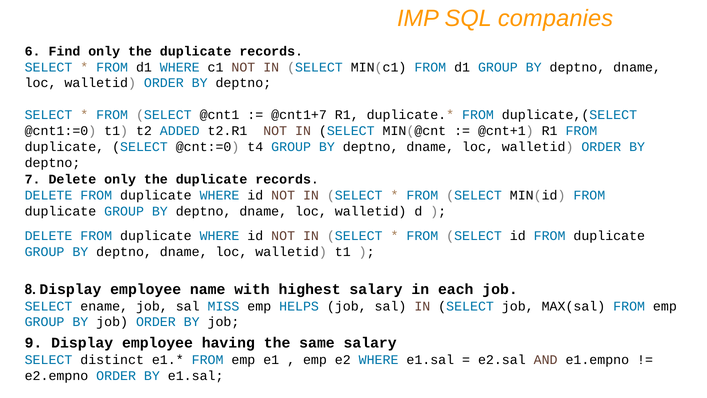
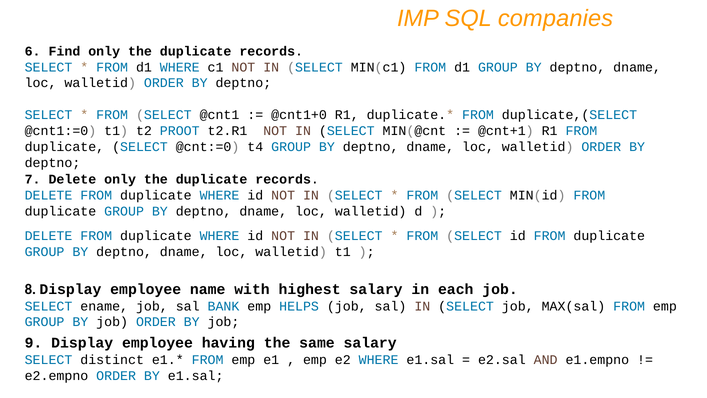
@cnt1+7: @cnt1+7 -> @cnt1+0 (299, 115)
ADDED: ADDED -> PROOT (180, 131)
MISS: MISS -> BANK (223, 306)
